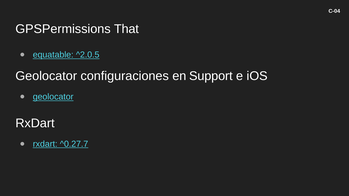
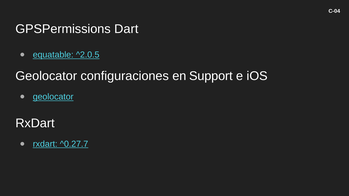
That: That -> Dart (126, 29)
